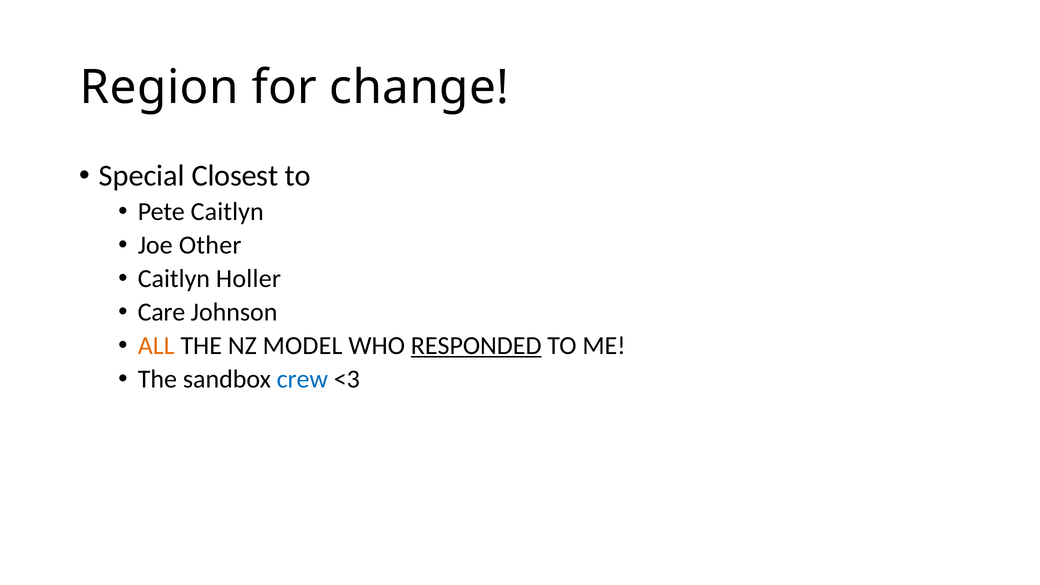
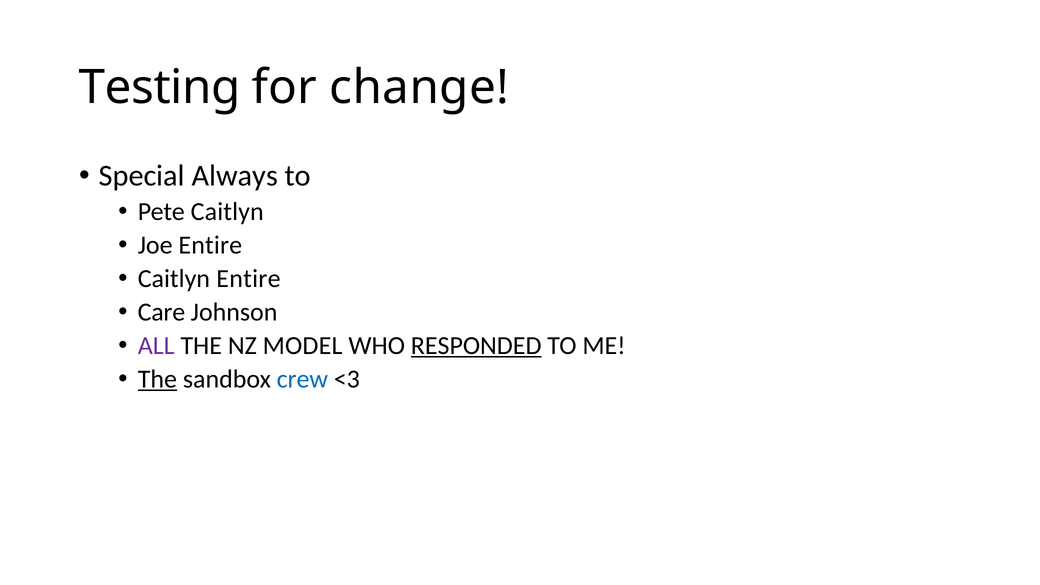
Region: Region -> Testing (160, 87)
Closest: Closest -> Always (235, 176)
Joe Other: Other -> Entire (210, 245)
Caitlyn Holler: Holler -> Entire (248, 279)
ALL colour: orange -> purple (156, 346)
The underline: none -> present (157, 379)
